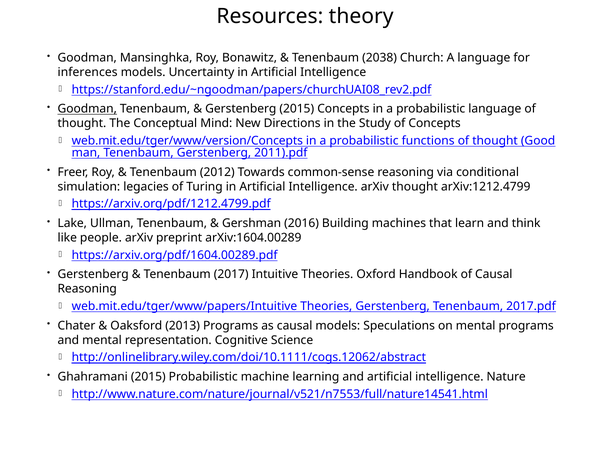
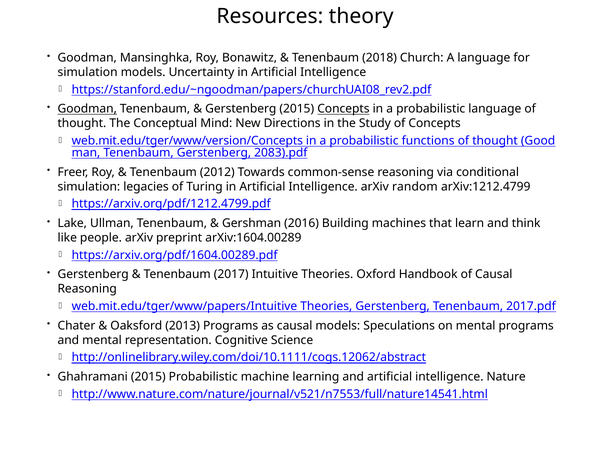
2038: 2038 -> 2018 (380, 58)
inferences: inferences -> simulation (88, 72)
Concepts underline: none -> present (343, 109)
2011).pdf: 2011).pdf -> 2083).pdf (281, 153)
arXiv thought: thought -> random (415, 186)
